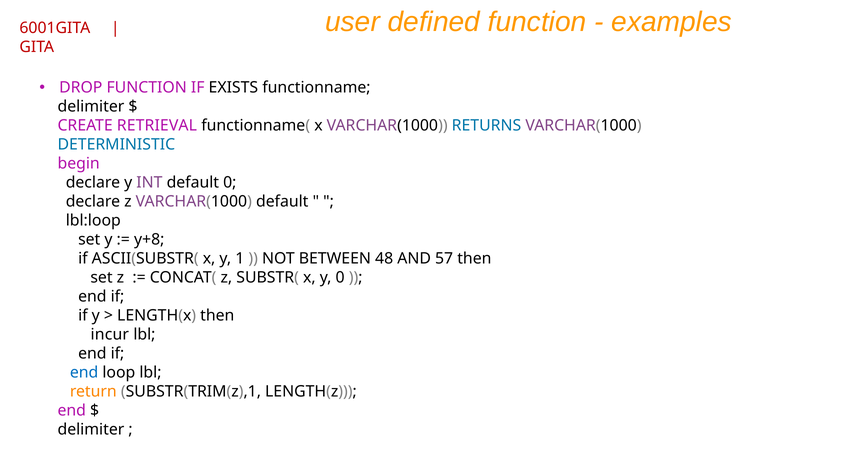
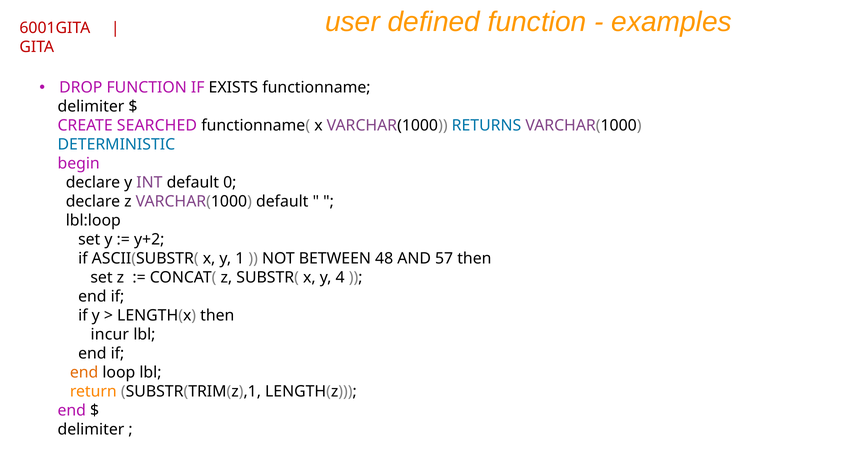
RETRIEVAL: RETRIEVAL -> SEARCHED (157, 126)
y+8: y+8 -> y+2 (149, 240)
y 0: 0 -> 4 (340, 278)
end colour: blue -> orange (84, 373)
